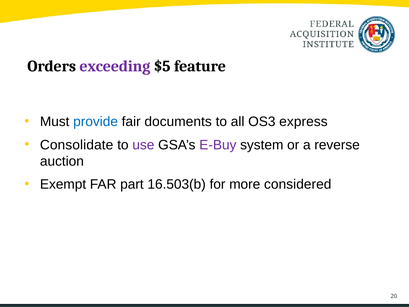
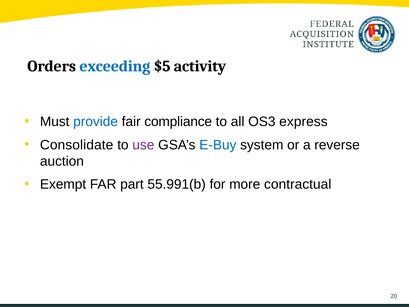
exceeding colour: purple -> blue (115, 66)
feature: feature -> activity (200, 66)
documents: documents -> compliance (178, 122)
E-Buy colour: purple -> blue (218, 145)
16.503(b: 16.503(b -> 55.991(b (177, 184)
considered: considered -> contractual (298, 184)
